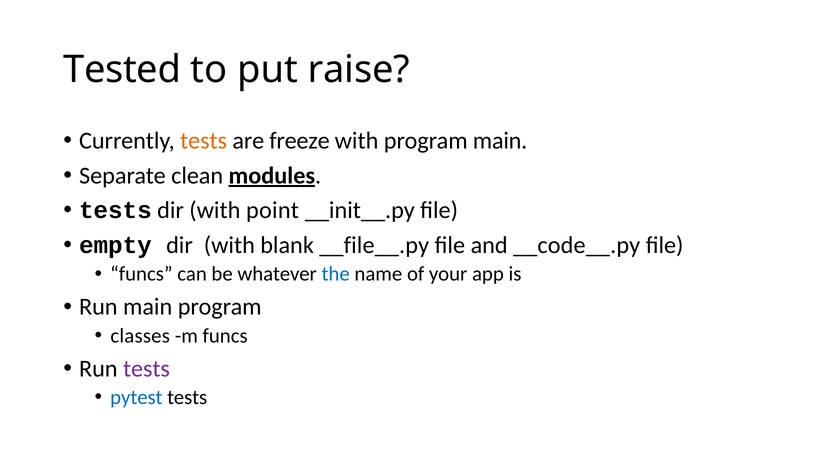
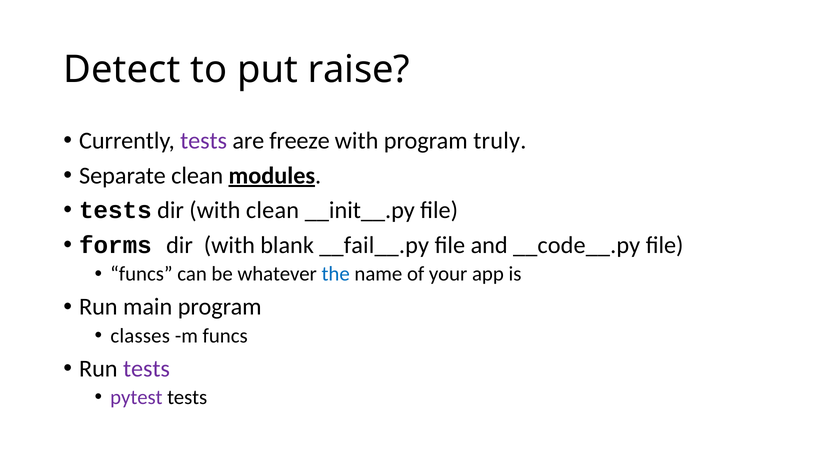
Tested: Tested -> Detect (122, 70)
tests colour: orange -> purple (204, 141)
program main: main -> truly (500, 141)
with point: point -> clean (273, 210)
empty: empty -> forms (115, 245)
__file__.py: __file__.py -> __fail__.py (374, 245)
pytest colour: blue -> purple (136, 397)
